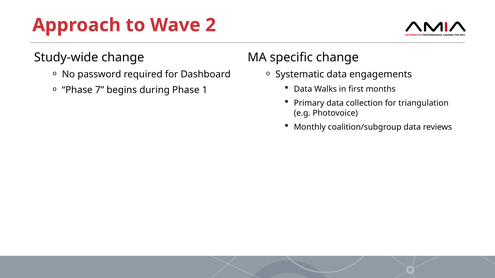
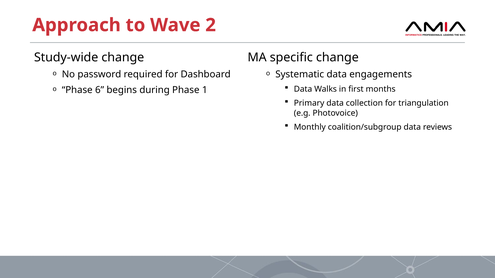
7: 7 -> 6 (100, 90)
